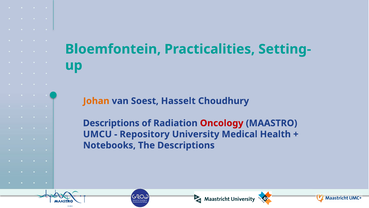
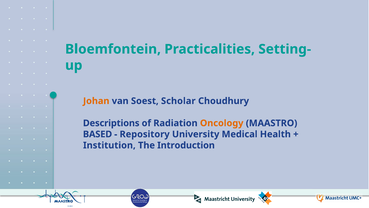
Hasselt: Hasselt -> Scholar (178, 101)
Oncology colour: red -> orange (222, 123)
UMCU: UMCU -> BASED (98, 134)
Notebooks: Notebooks -> Institution (109, 145)
The Descriptions: Descriptions -> Introduction (186, 145)
